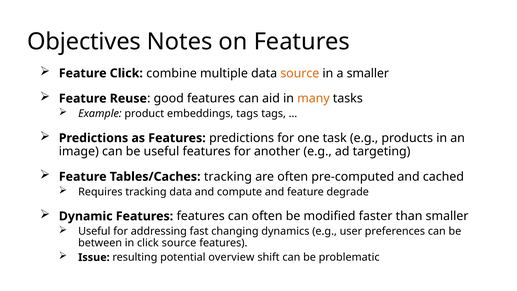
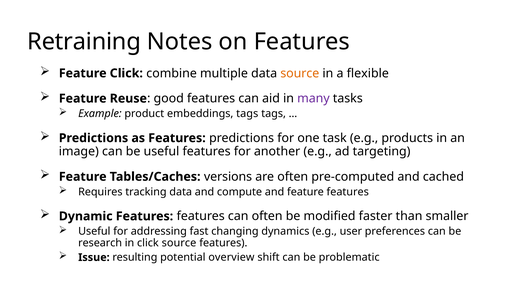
Objectives: Objectives -> Retraining (84, 42)
a smaller: smaller -> flexible (368, 73)
many colour: orange -> purple (313, 98)
Tables/Caches tracking: tracking -> versions (228, 177)
feature degrade: degrade -> features (348, 192)
between: between -> research (100, 243)
